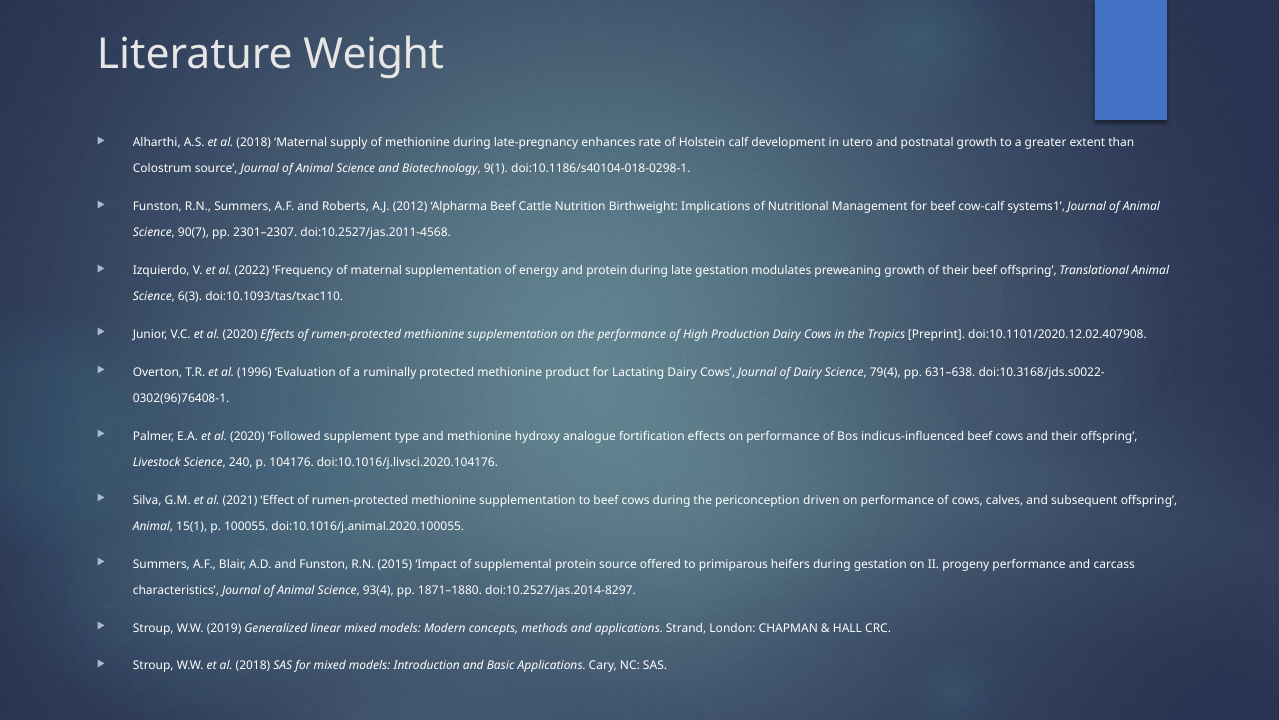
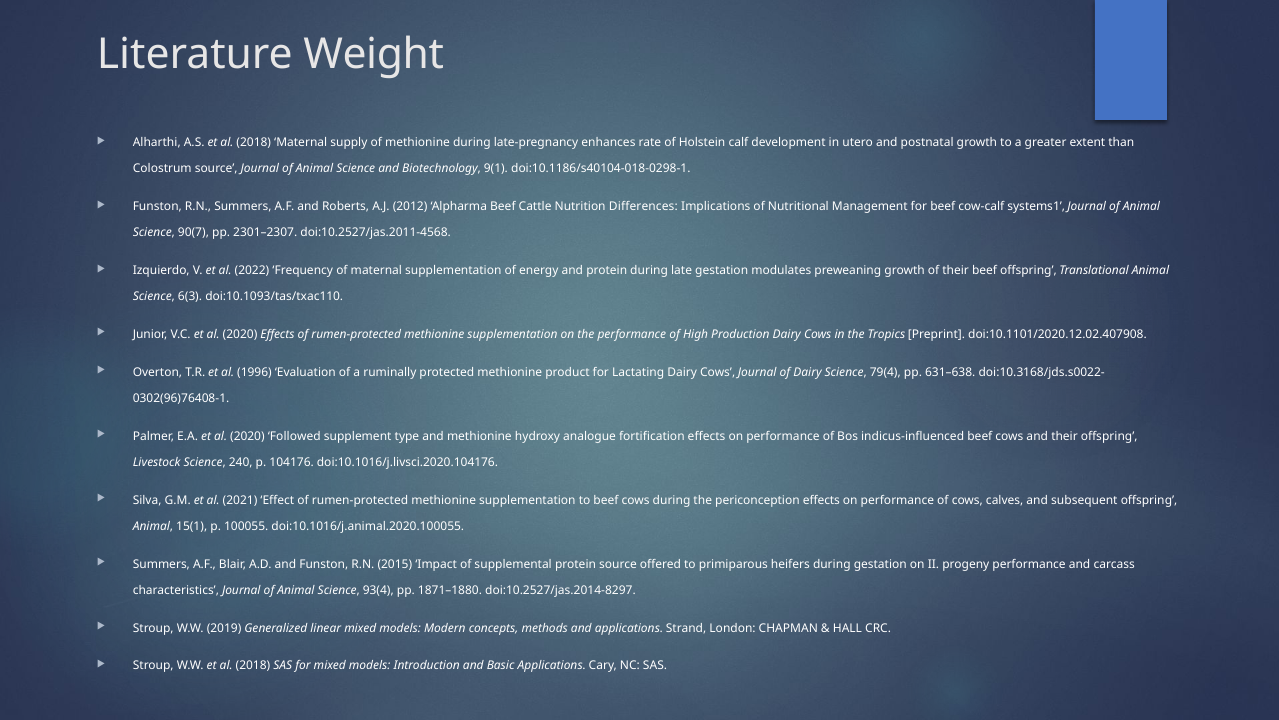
Birthweight: Birthweight -> Differences (643, 206)
periconception driven: driven -> effects (821, 500)
